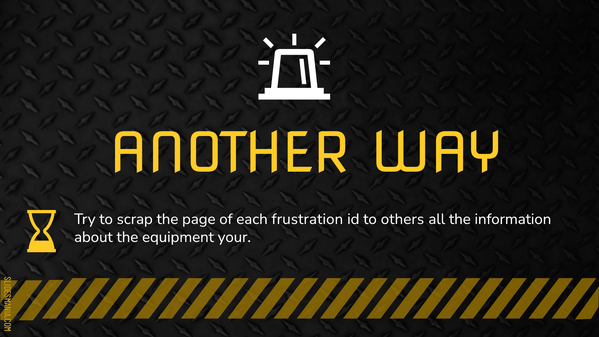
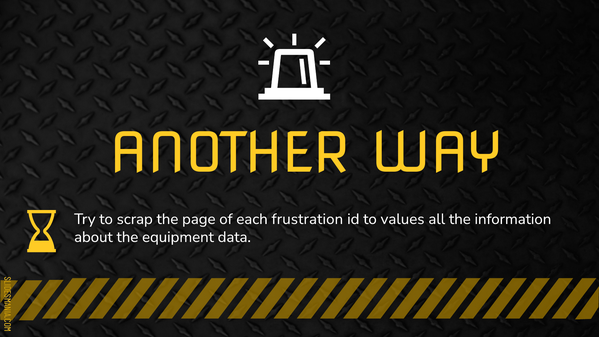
others: others -> values (403, 219)
your: your -> data (234, 237)
